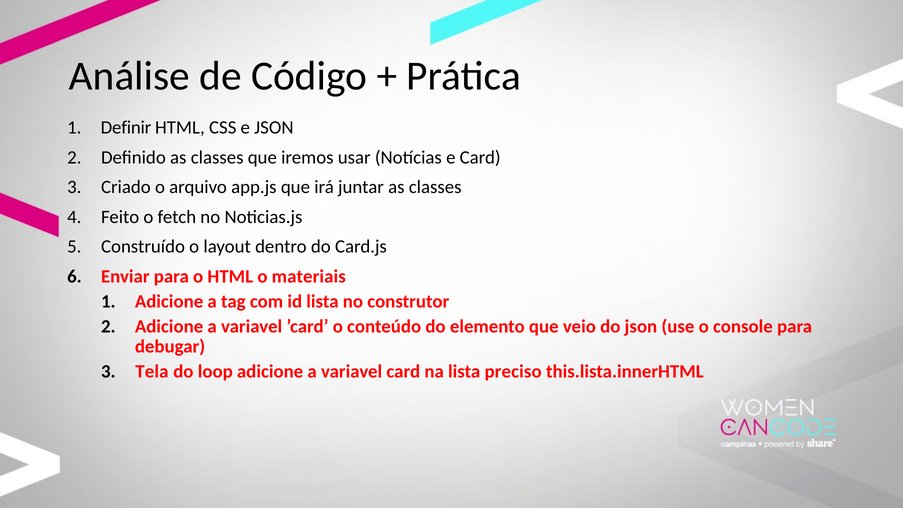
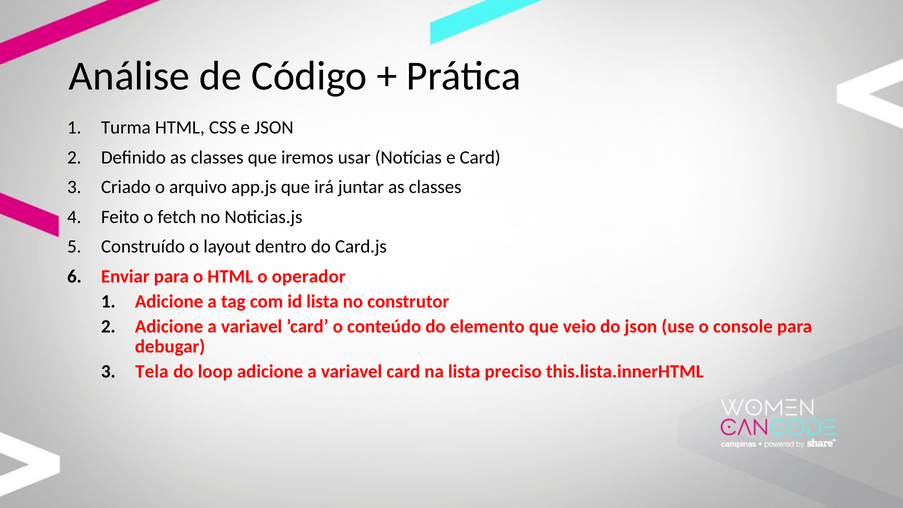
Definir: Definir -> Turma (126, 128)
materiais: materiais -> operador (309, 276)
